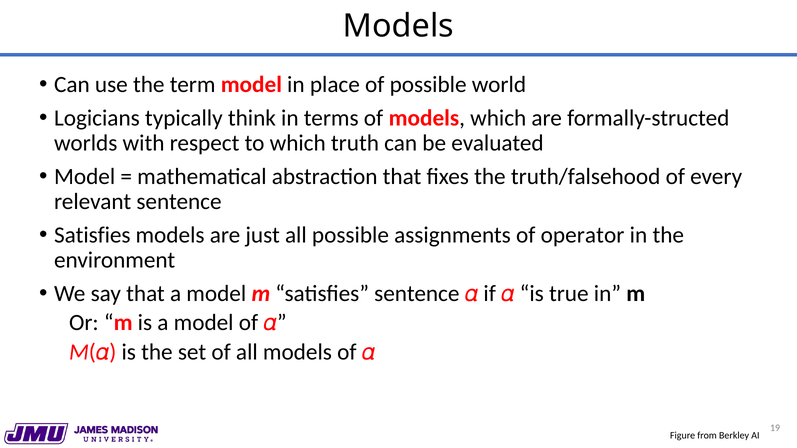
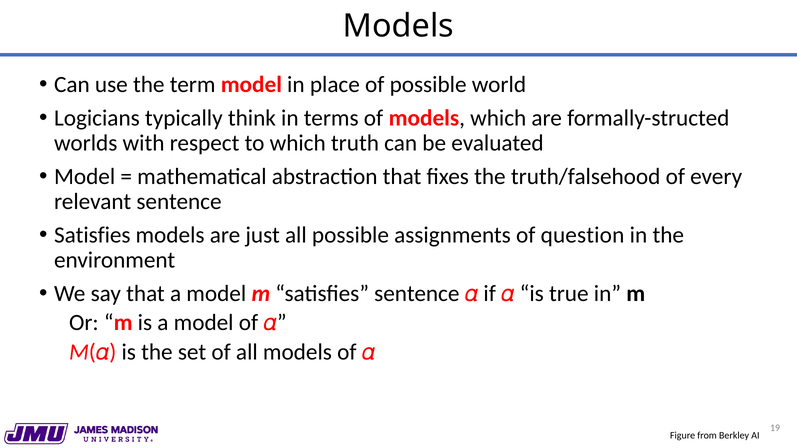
operator: operator -> question (582, 235)
